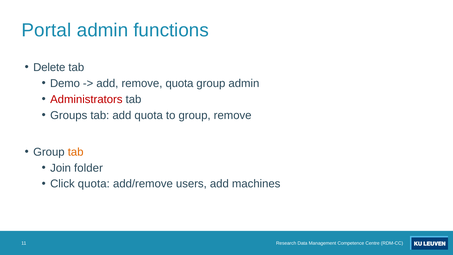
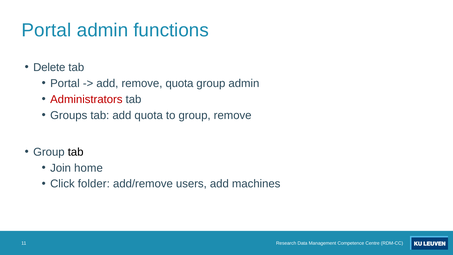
Demo: Demo -> Portal (65, 83)
tab colour: orange -> black (76, 152)
folder: folder -> home (88, 168)
Click quota: quota -> folder (94, 184)
